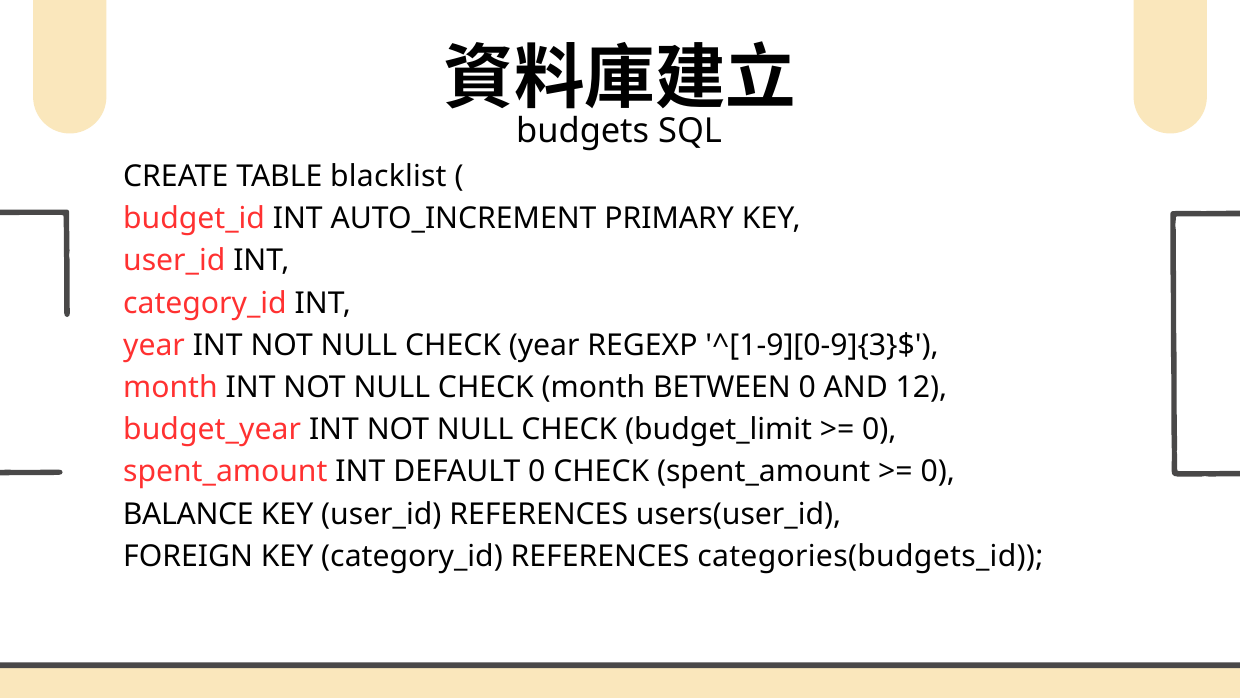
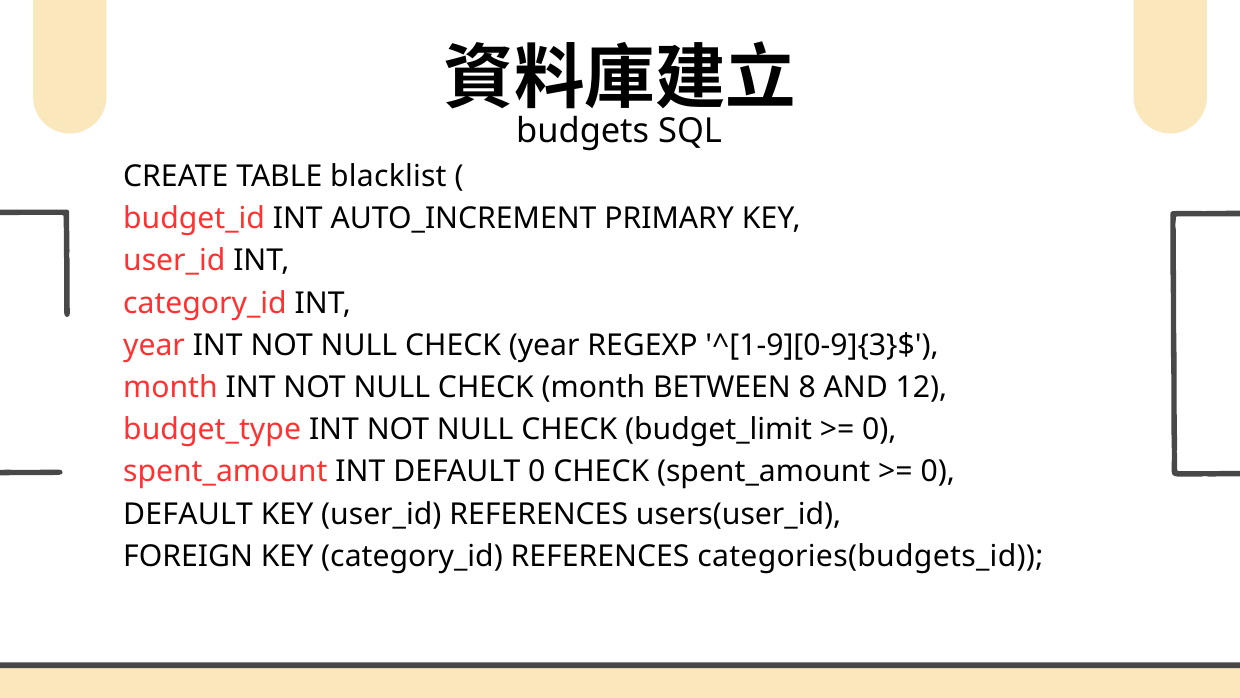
BETWEEN 0: 0 -> 8 (807, 387)
budget_year: budget_year -> budget_type (212, 429)
BALANCE: BALANCE -> DEFAULT (188, 514)
